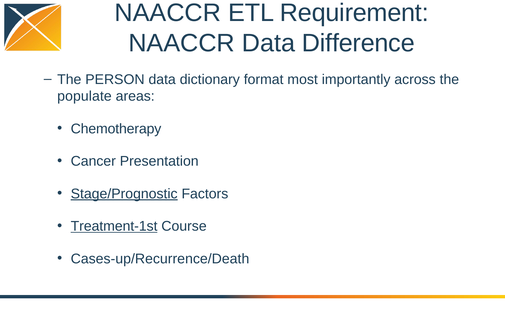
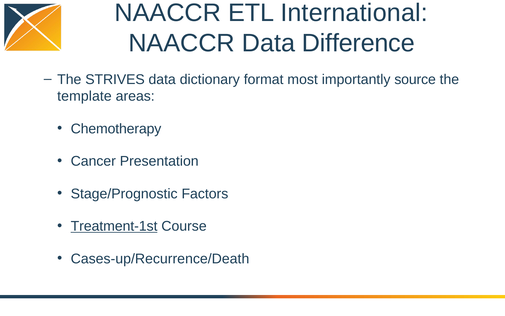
Requirement: Requirement -> International (354, 13)
PERSON: PERSON -> STRIVES (115, 79)
across: across -> source (415, 79)
populate: populate -> template (84, 96)
Stage/Prognostic underline: present -> none (124, 194)
